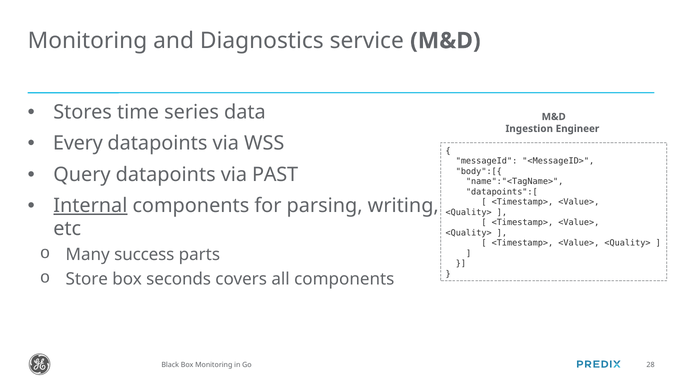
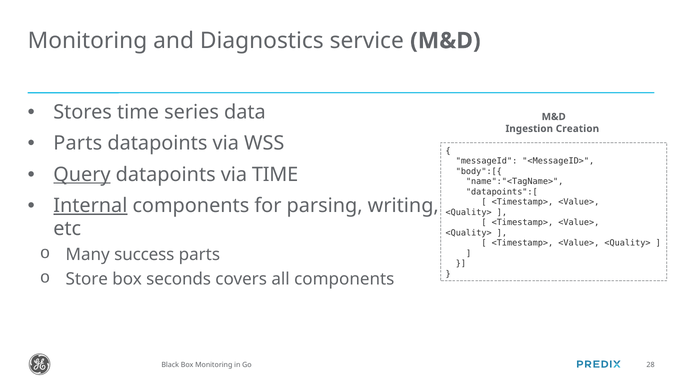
Engineer: Engineer -> Creation (577, 129)
Every: Every -> Parts (78, 143)
Query underline: none -> present (82, 174)
via PAST: PAST -> TIME (275, 174)
